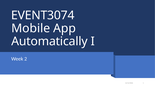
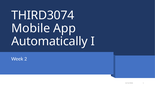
EVENT3074: EVENT3074 -> THIRD3074 (43, 15)
